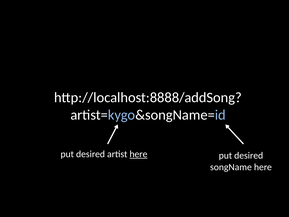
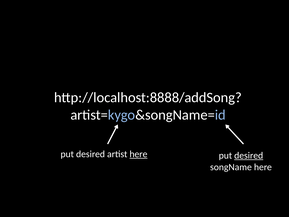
desired underline: none -> present (249, 155)
